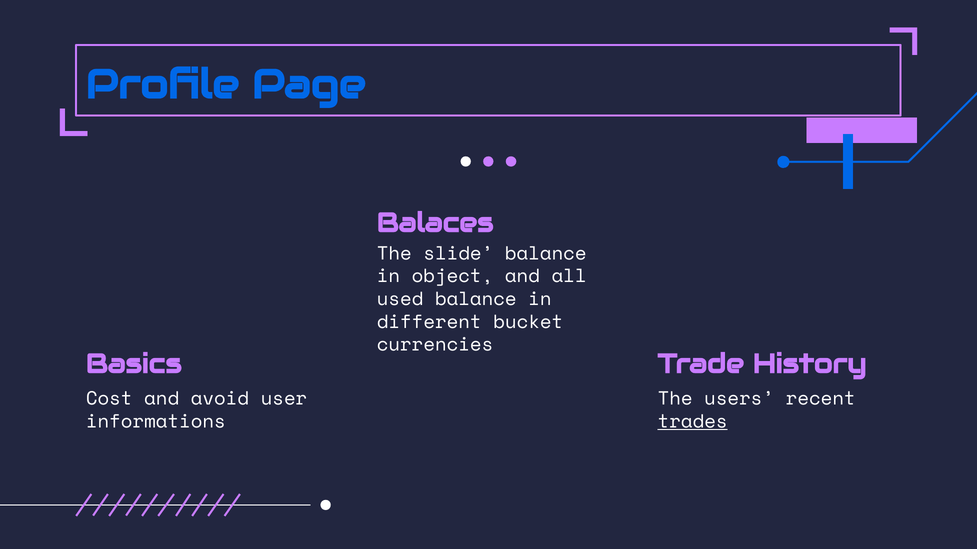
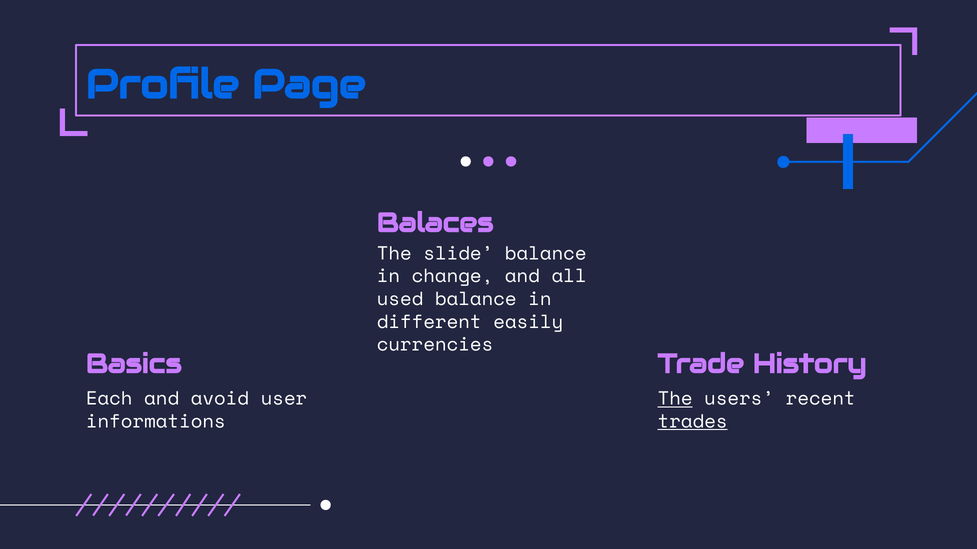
object: object -> change (452, 277)
bucket: bucket -> easily (528, 322)
Cost: Cost -> Each (109, 399)
The underline: none -> present (675, 399)
